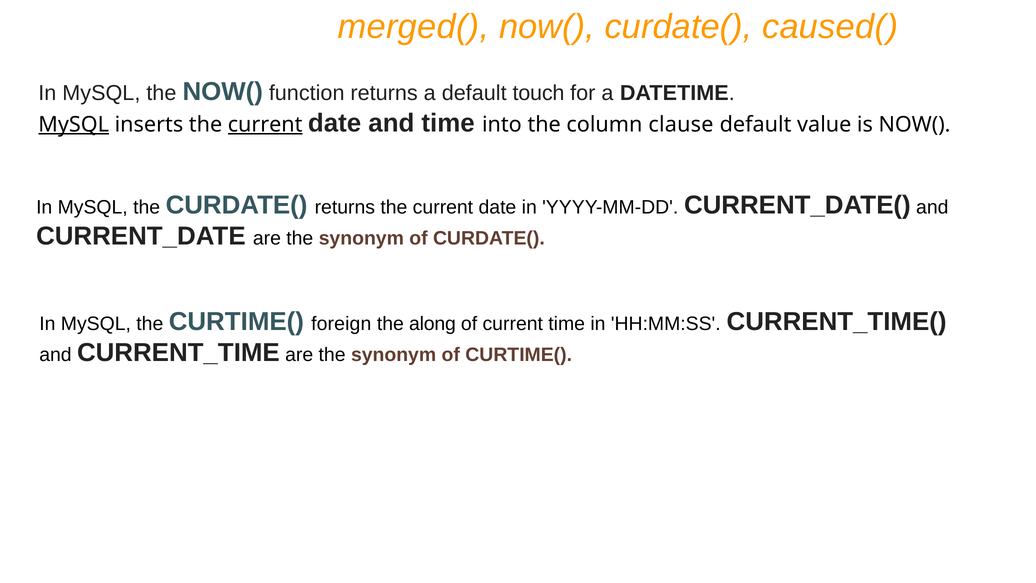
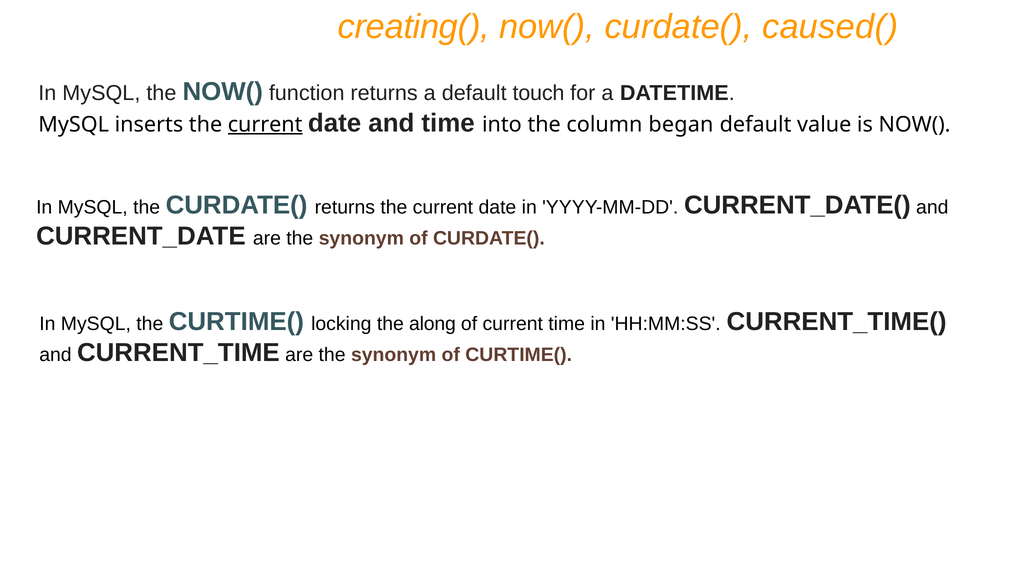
merged(: merged( -> creating( (414, 27)
MySQL underline: present -> none (74, 124)
clause: clause -> began (681, 124)
foreign: foreign -> locking (341, 324)
